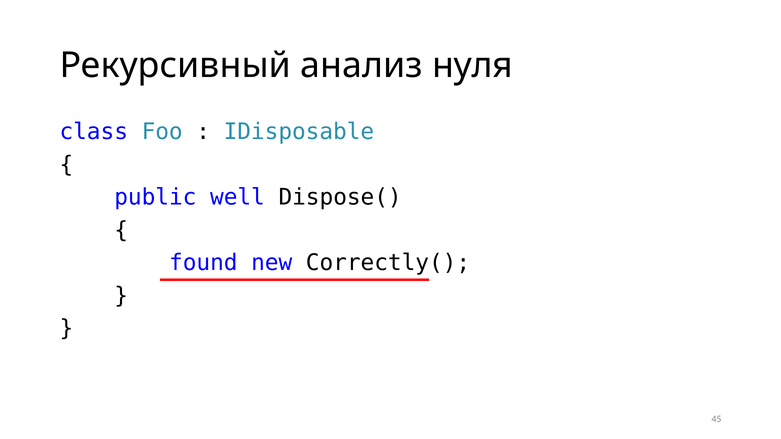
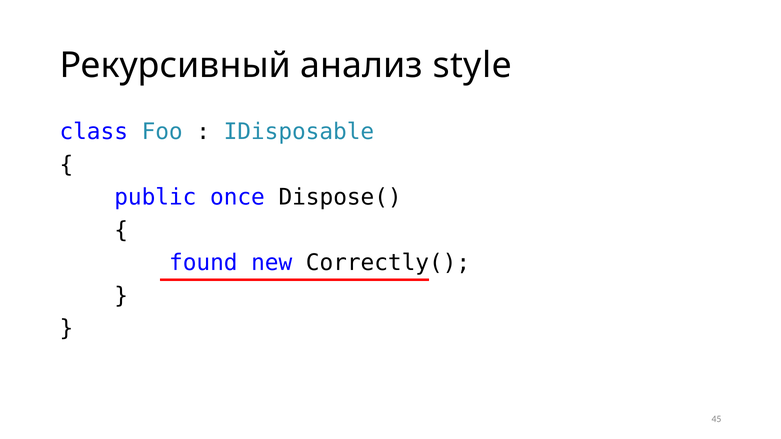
нуля: нуля -> style (472, 66)
well: well -> once (237, 198)
